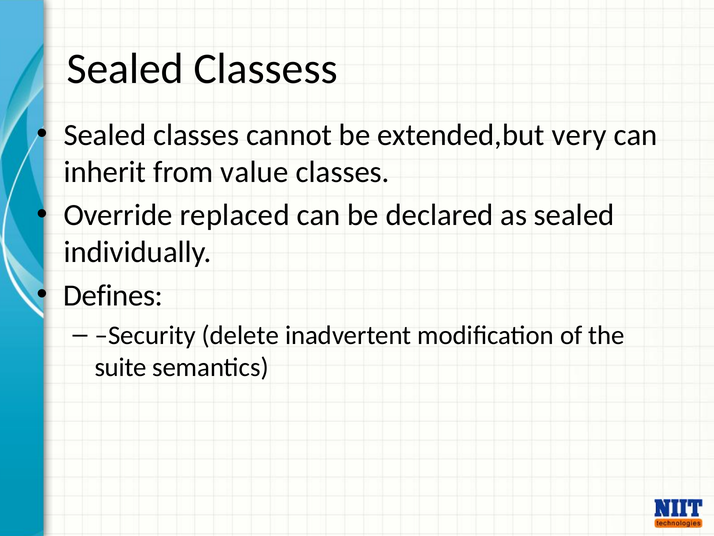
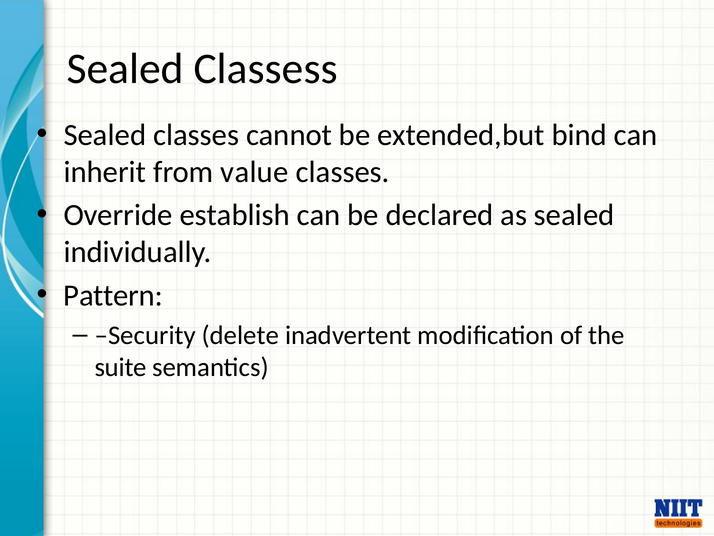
very: very -> bind (579, 135)
replaced: replaced -> establish (235, 215)
Defines: Defines -> Pattern (113, 295)
